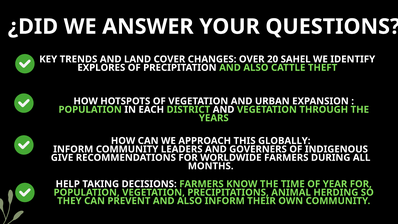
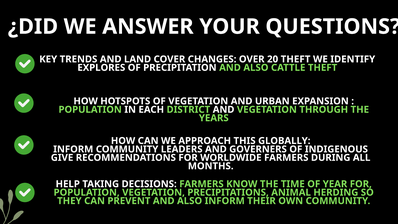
20 SAHEL: SAHEL -> THEFT (296, 59)
